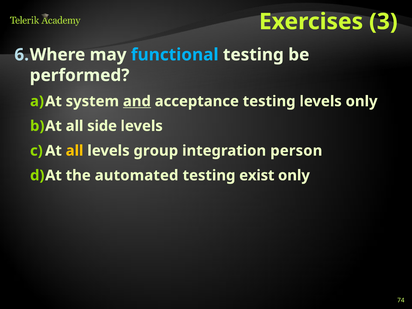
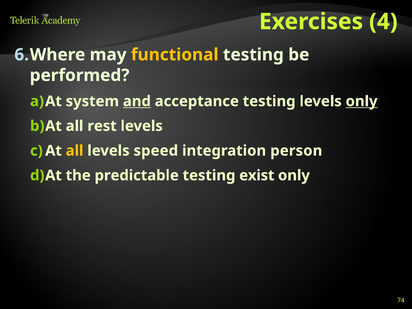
3: 3 -> 4 (383, 22)
functional colour: light blue -> yellow (175, 55)
only underline: none -> present (362, 101)
side: side -> rest (102, 126)
group: group -> speed (156, 151)
automated: automated -> predictable (137, 175)
